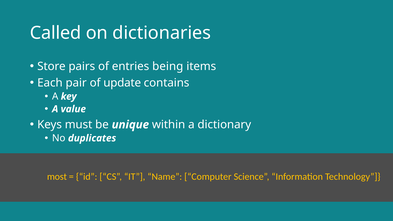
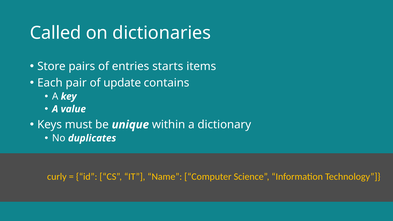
being: being -> starts (168, 66)
most: most -> curly (57, 177)
